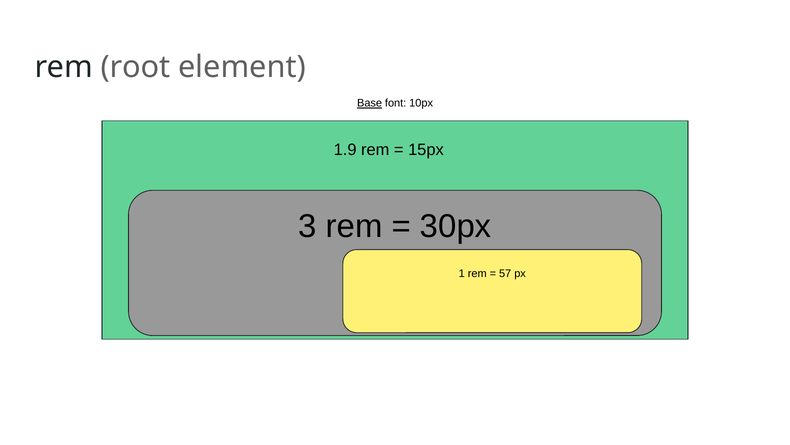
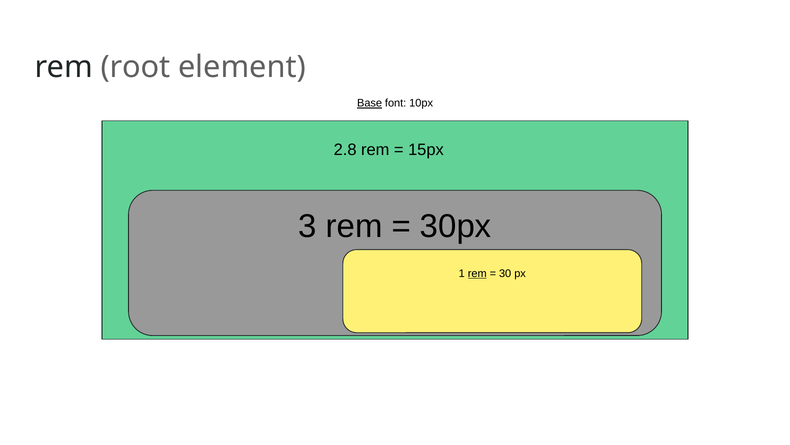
1.9: 1.9 -> 2.8 (345, 149)
rem underline: none -> present (477, 273)
57: 57 -> 30 (505, 273)
